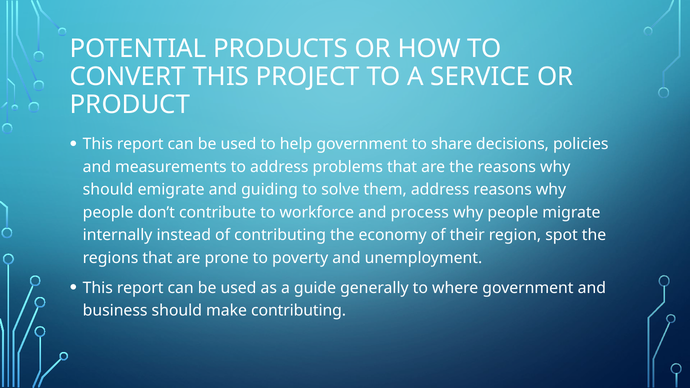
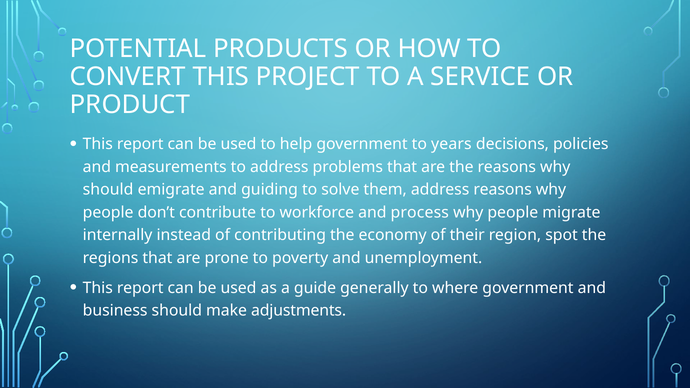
share: share -> years (451, 144)
make contributing: contributing -> adjustments (299, 311)
